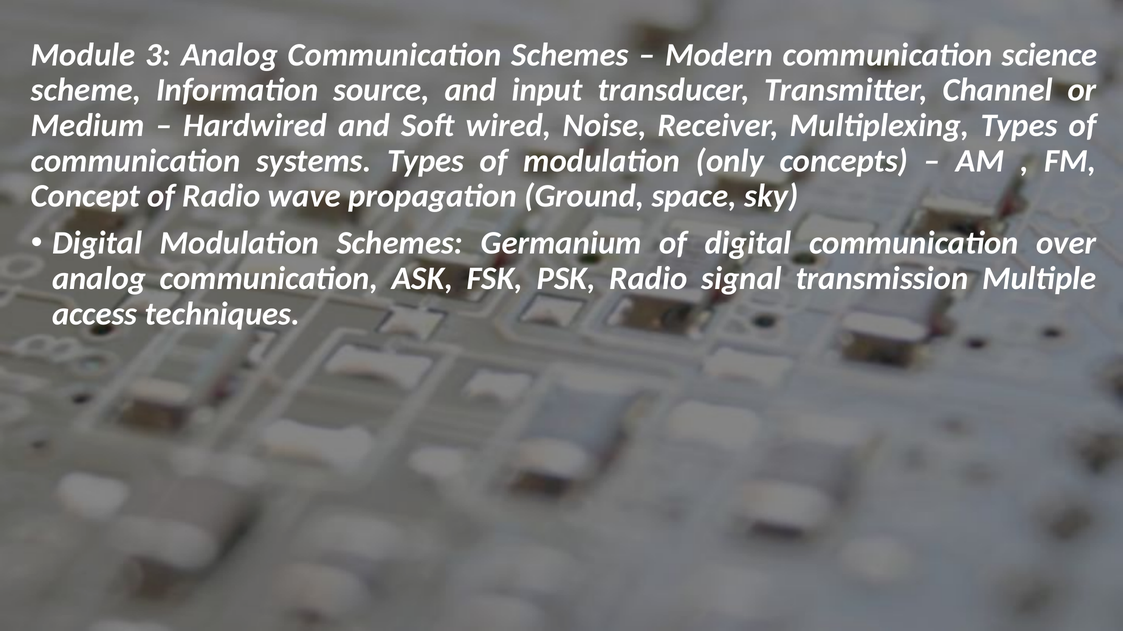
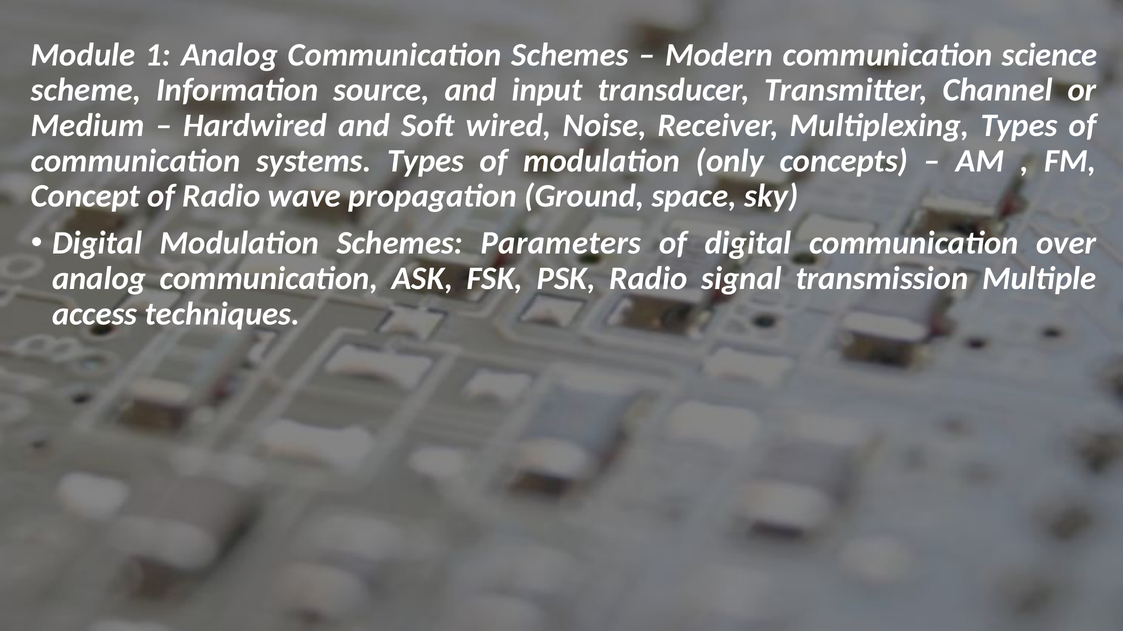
3: 3 -> 1 (158, 55)
Germanium: Germanium -> Parameters (561, 243)
